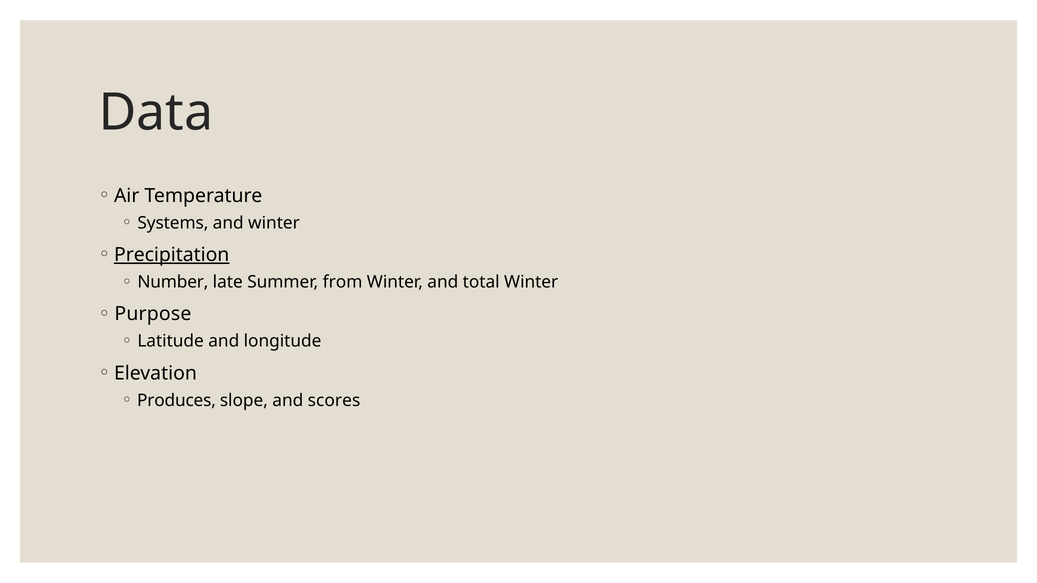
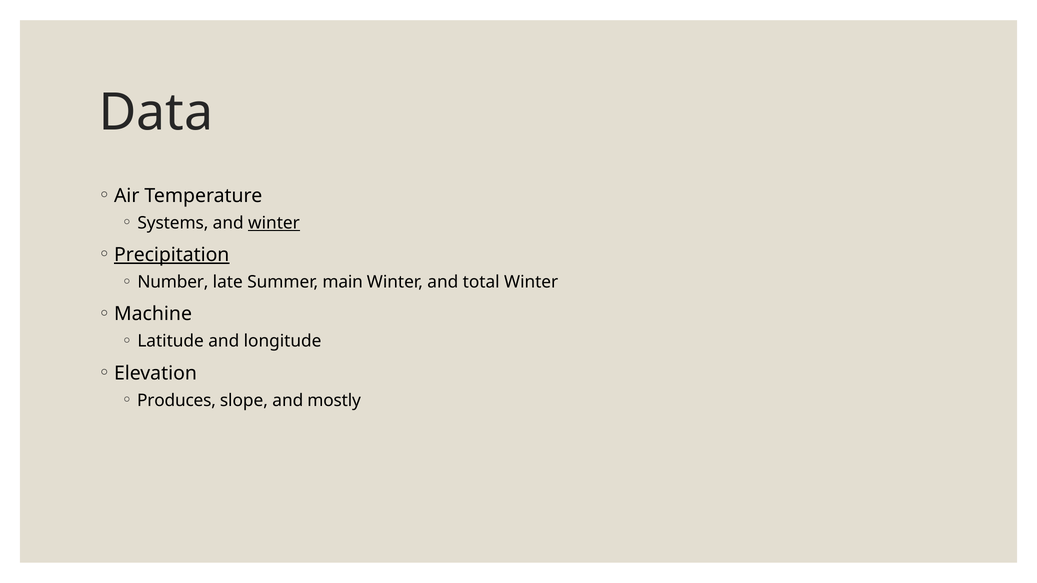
winter underline: none -> present (274, 223)
from: from -> main (343, 282)
Purpose: Purpose -> Machine (153, 314)
scores: scores -> mostly (334, 401)
